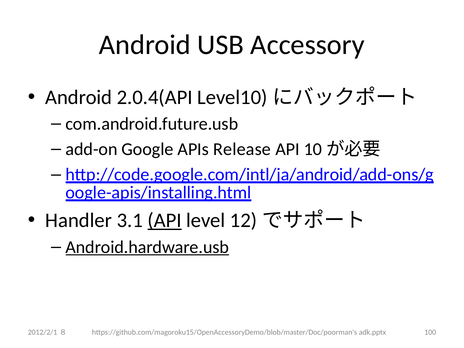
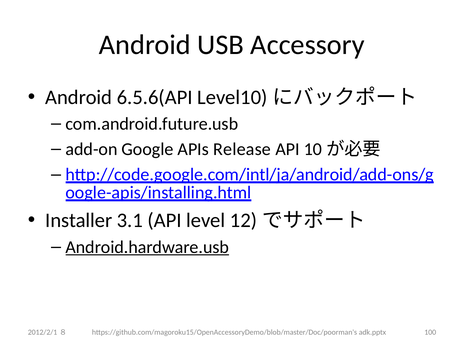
2.0.4(API: 2.0.4(API -> 6.5.6(API (155, 97)
Handler: Handler -> Installer (79, 220)
API underline: present -> none (165, 220)
